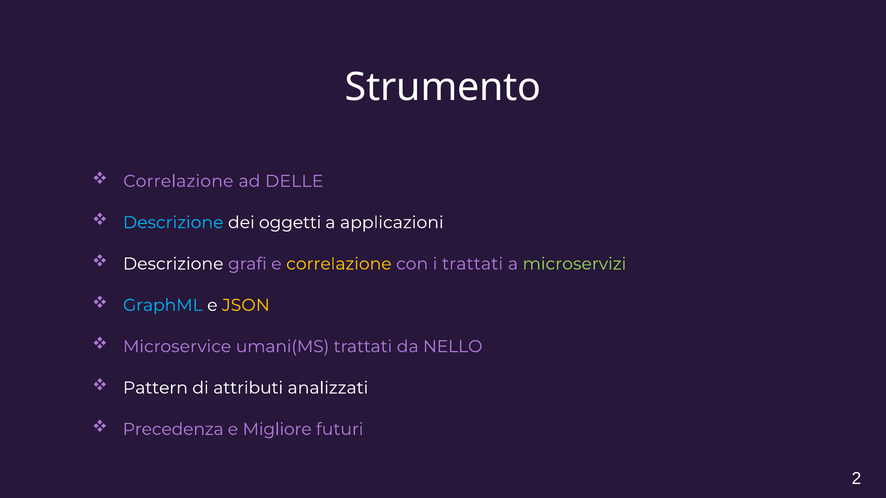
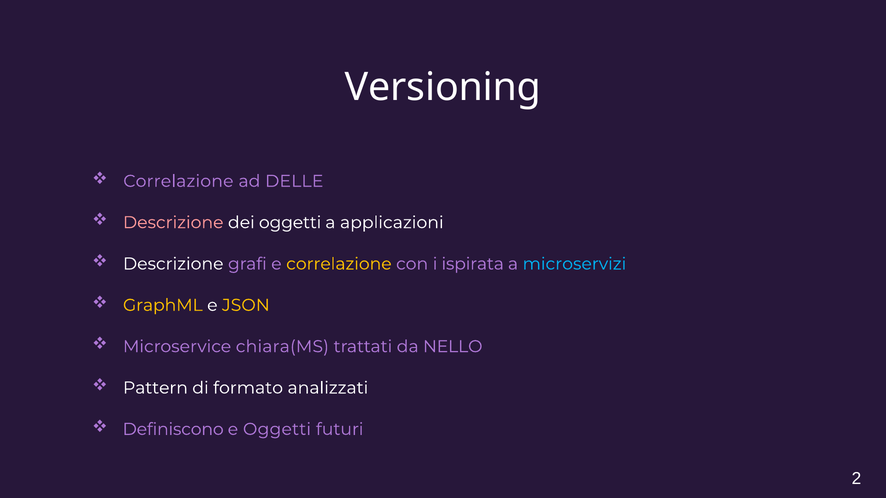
Strumento: Strumento -> Versioning (443, 88)
Descrizione colour: light blue -> pink (173, 223)
i trattati: trattati -> ispirata (473, 264)
microservizi colour: light green -> light blue (574, 264)
GraphML colour: light blue -> yellow (163, 305)
umani(MS: umani(MS -> chiara(MS (282, 347)
attributi: attributi -> formato (248, 388)
Precedenza: Precedenza -> Definiscono (173, 430)
e Migliore: Migliore -> Oggetti (277, 430)
